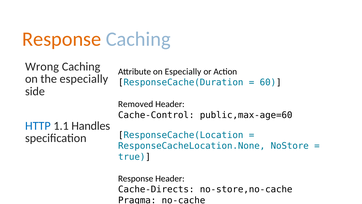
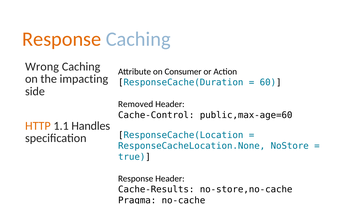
on Especially: Especially -> Consumer (183, 71)
the especially: especially -> impacting (84, 79)
HTTP colour: blue -> orange (38, 126)
Cache-Directs: Cache-Directs -> Cache-Results (156, 189)
